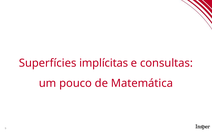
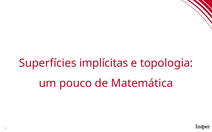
consultas: consultas -> topologia (166, 63)
